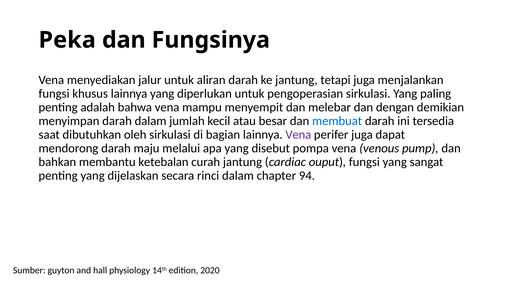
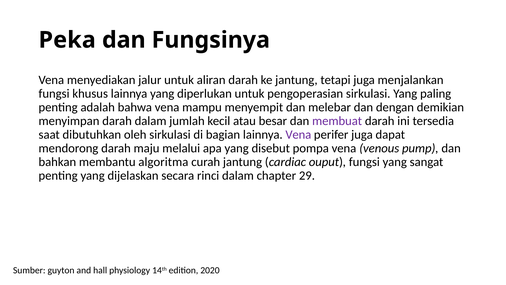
membuat colour: blue -> purple (337, 121)
ketebalan: ketebalan -> algoritma (163, 162)
94: 94 -> 29 (307, 176)
